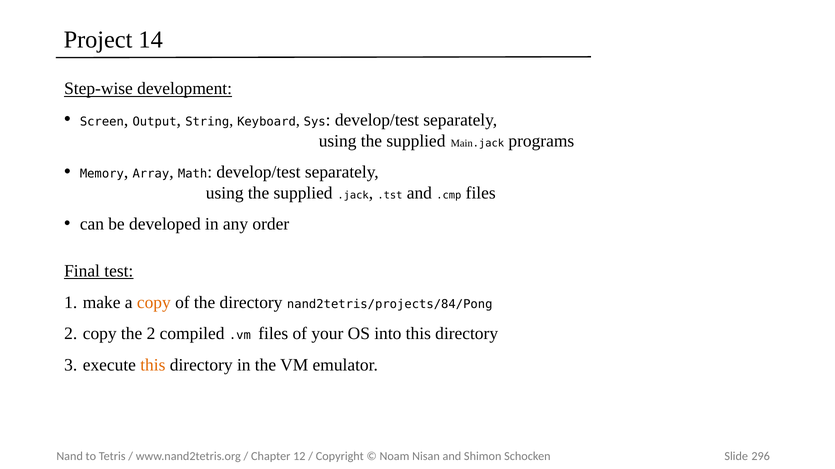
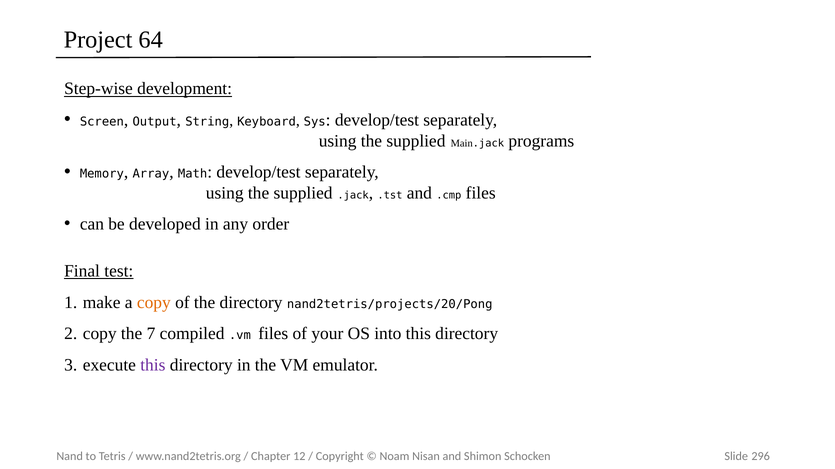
14: 14 -> 64 (151, 40)
nand2tetris/projects/84/Pong: nand2tetris/projects/84/Pong -> nand2tetris/projects/20/Pong (390, 304)
the 2: 2 -> 7 (151, 334)
this colour: orange -> purple (153, 365)
